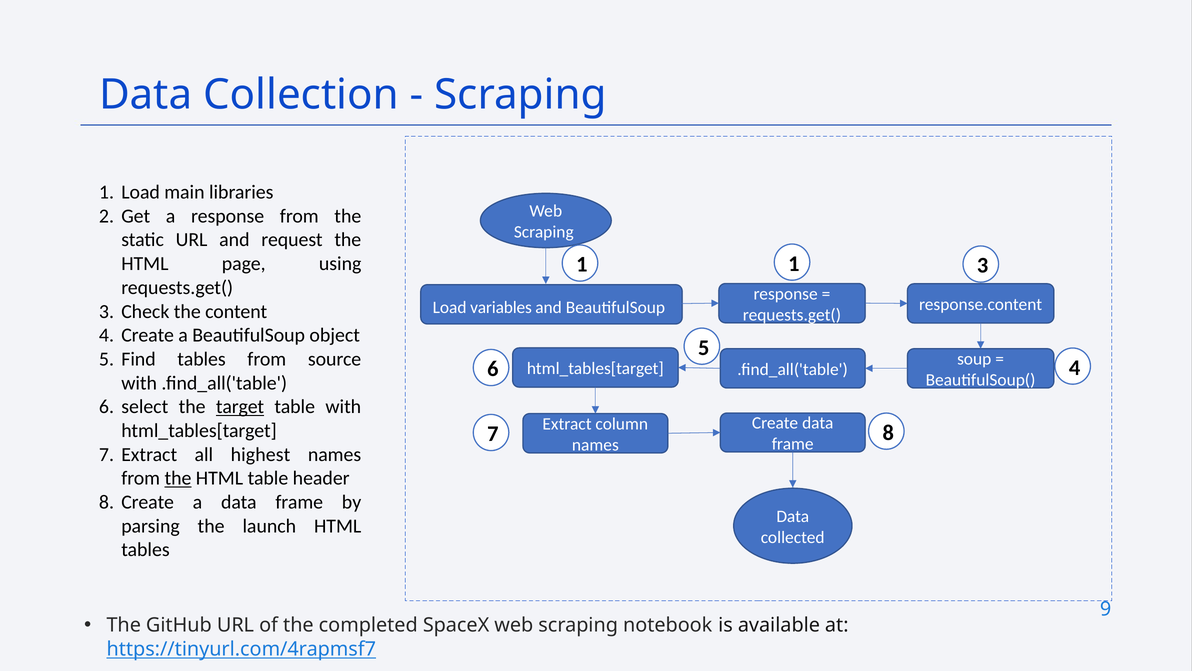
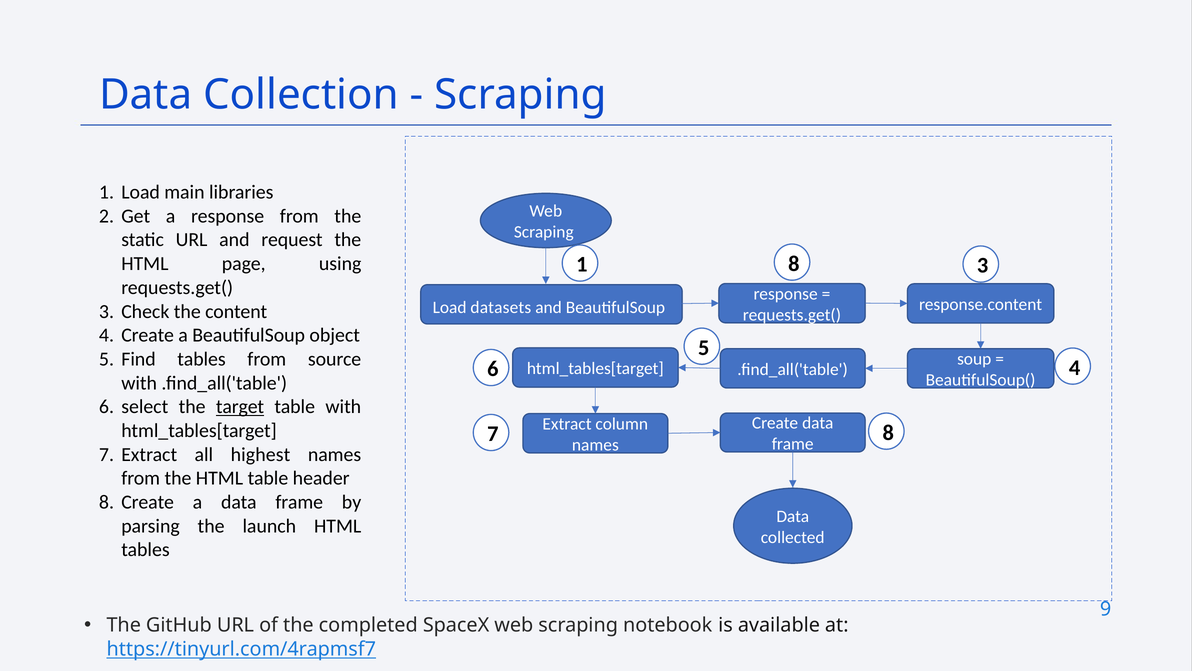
1 1: 1 -> 8 (794, 263)
variables: variables -> datasets (501, 307)
the underline: present -> none (178, 478)
